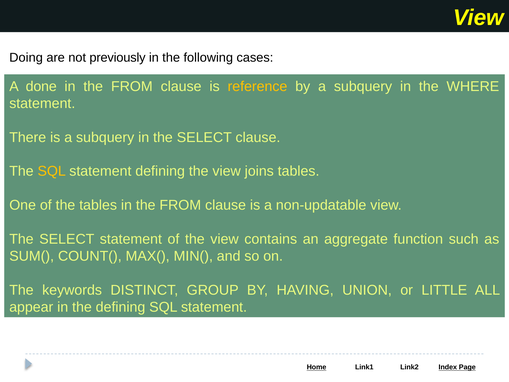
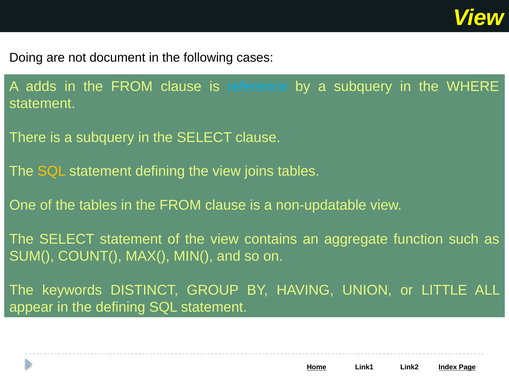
previously: previously -> document (117, 58)
done: done -> adds (41, 86)
reference colour: yellow -> light blue (257, 86)
